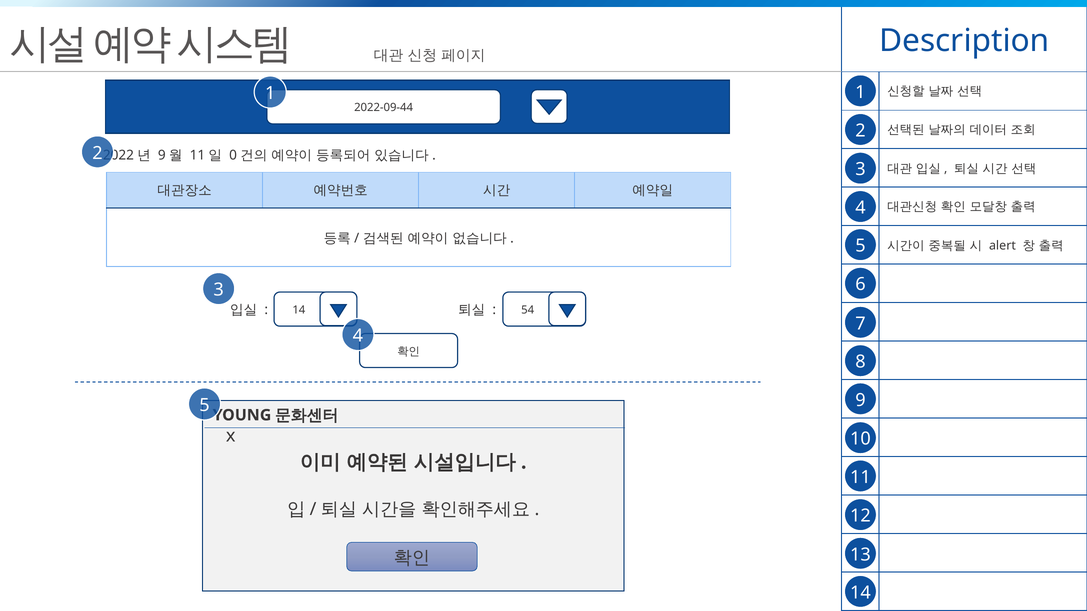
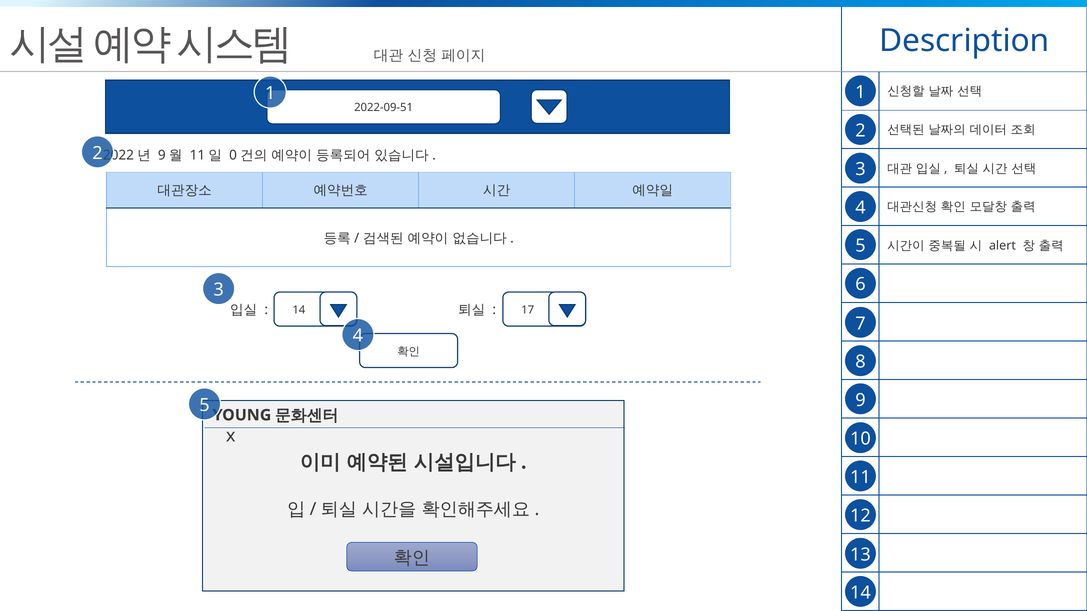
2022-09-44: 2022-09-44 -> 2022-09-51 (384, 108)
54: 54 -> 17 (528, 310)
